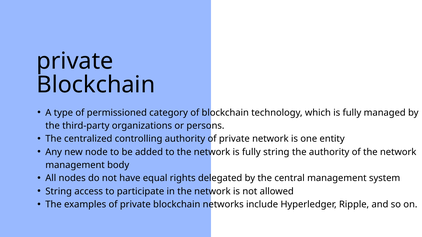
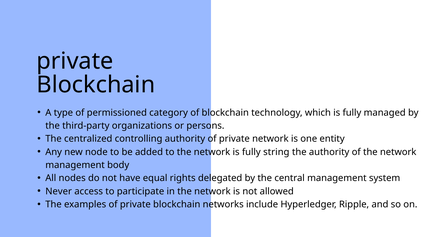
String: String -> Never (59, 192)
